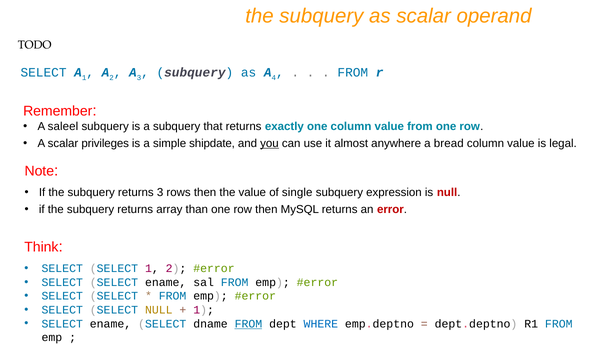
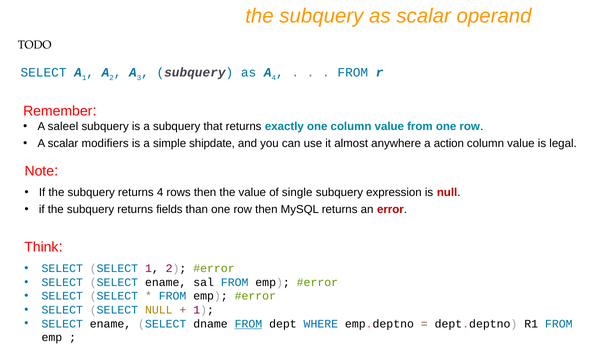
privileges: privileges -> modifiers (105, 143)
you underline: present -> none (269, 143)
bread: bread -> action (449, 143)
returns 3: 3 -> 4 (160, 192)
array: array -> fields (169, 209)
